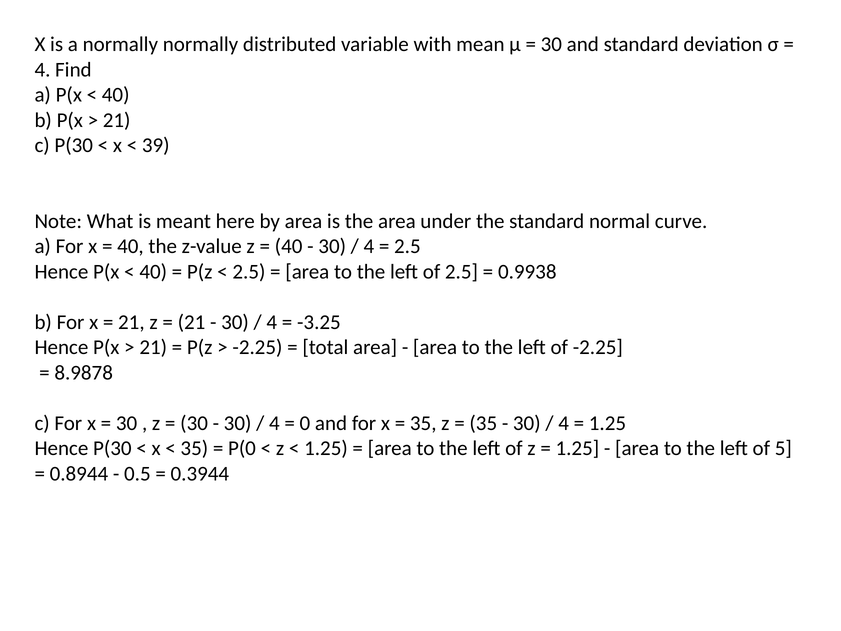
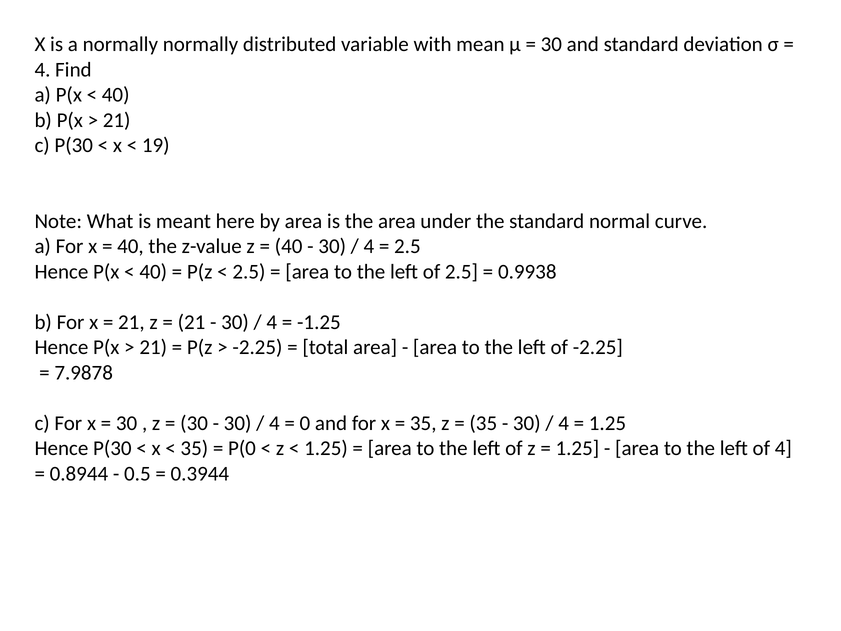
39: 39 -> 19 (156, 145)
-3.25: -3.25 -> -1.25 (319, 322)
8.9878: 8.9878 -> 7.9878 (84, 372)
of 5: 5 -> 4 (783, 448)
